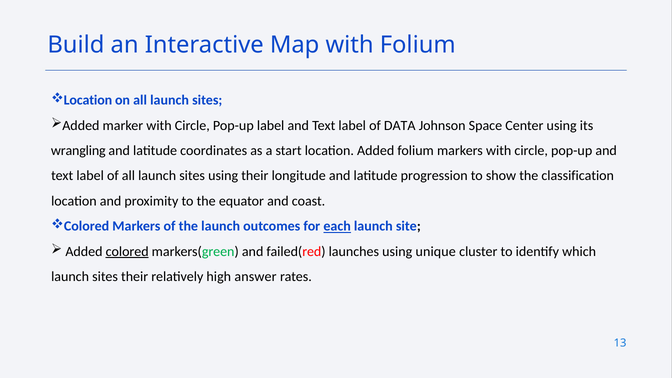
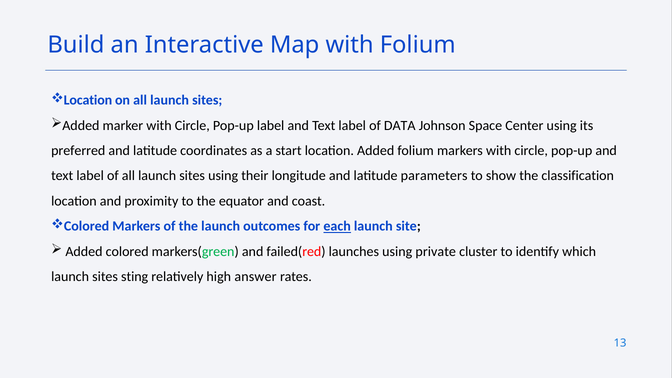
wrangling: wrangling -> preferred (78, 151)
progression: progression -> parameters (434, 176)
colored underline: present -> none (127, 252)
unique: unique -> private (436, 252)
sites their: their -> sting (135, 277)
